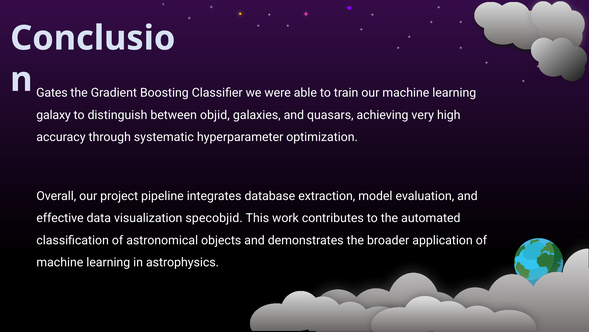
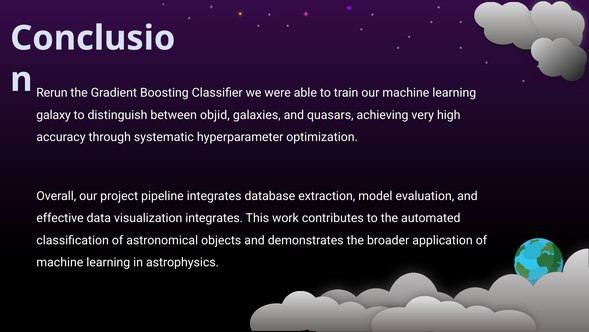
Gates: Gates -> Rerun (52, 93)
visualization specobjid: specobjid -> integrates (214, 218)
